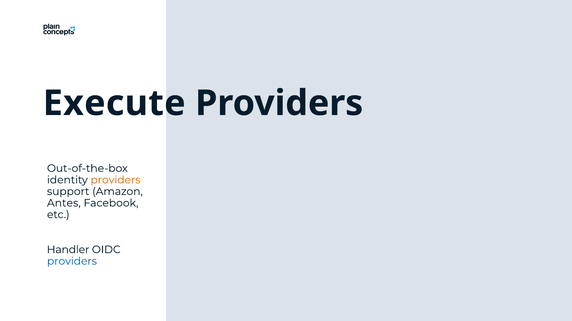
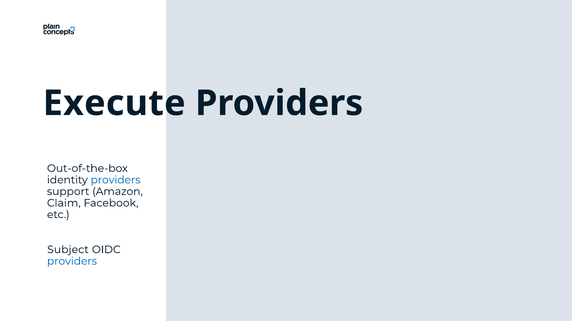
providers colour: orange -> blue (116, 180)
Antes: Antes -> Claim (64, 203)
Handler: Handler -> Subject (68, 250)
